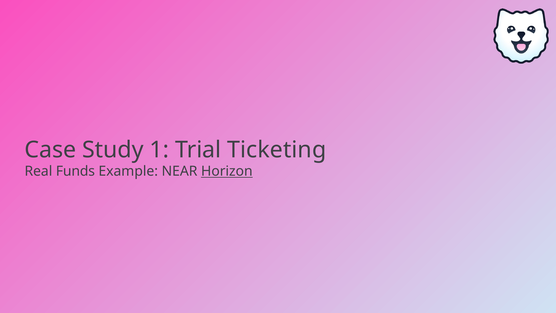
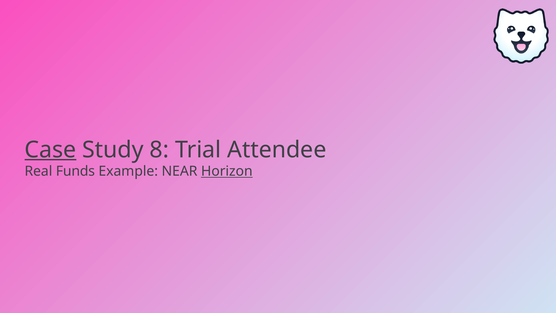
Case underline: none -> present (50, 150)
1: 1 -> 8 (159, 150)
Ticketing: Ticketing -> Attendee (277, 150)
